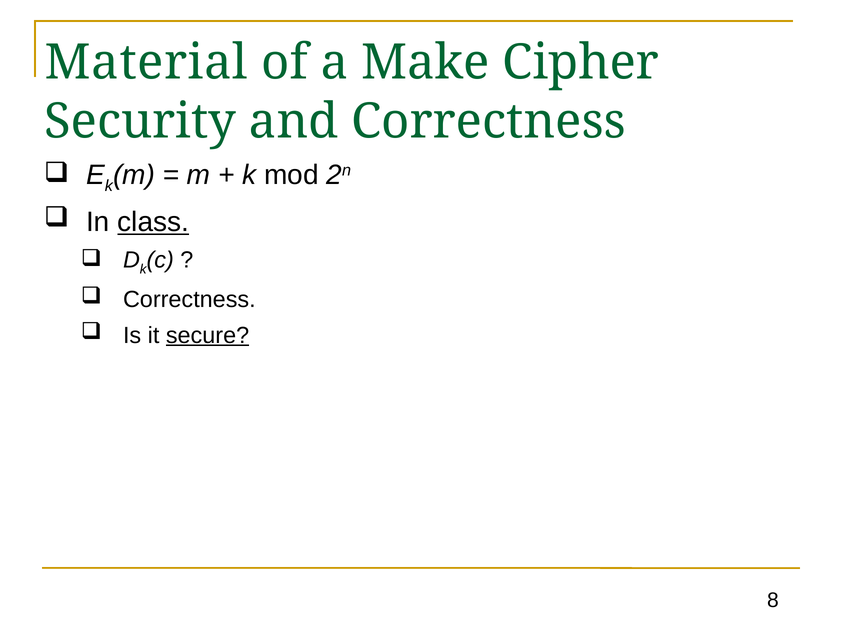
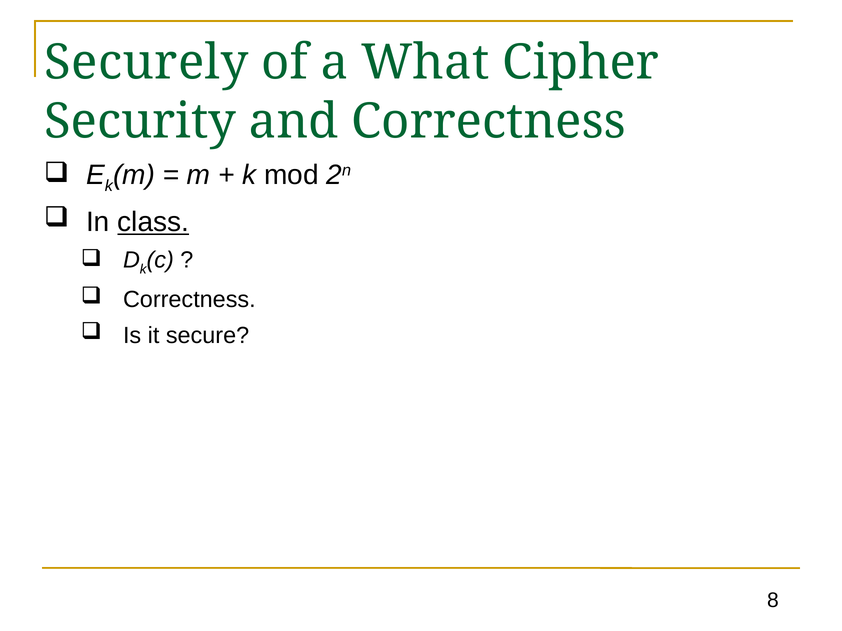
Material: Material -> Securely (146, 63)
Make: Make -> What (425, 63)
secure underline: present -> none (208, 336)
